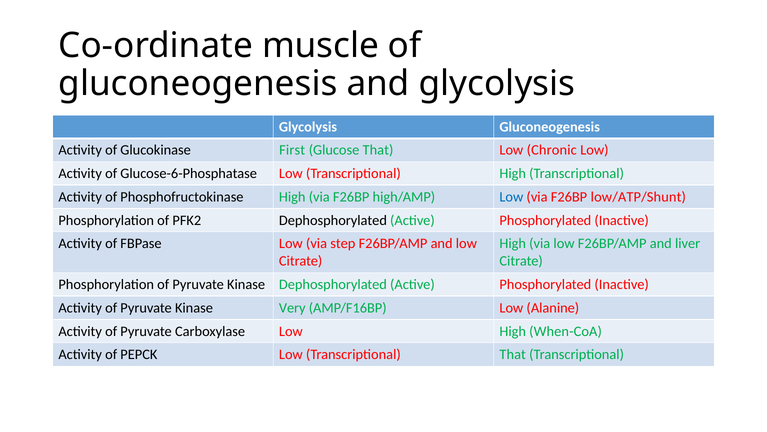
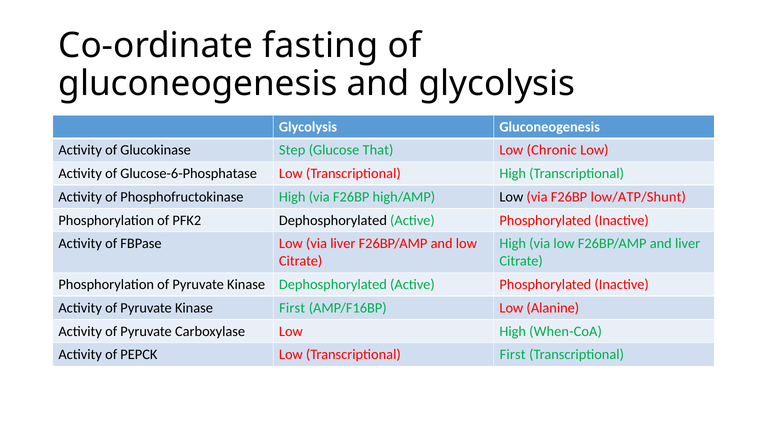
muscle: muscle -> fasting (320, 45)
First: First -> Step (292, 150)
Low colour: blue -> black (511, 197)
via step: step -> liver (343, 243)
Kinase Very: Very -> First (292, 308)
Transcriptional That: That -> First (513, 354)
